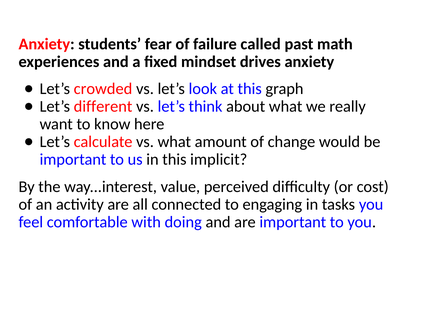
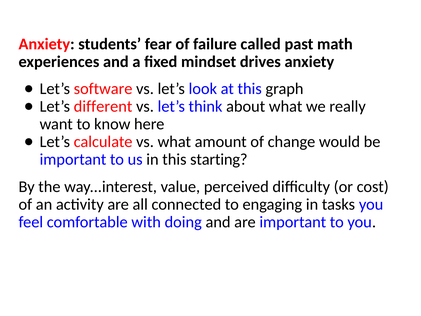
crowded: crowded -> software (103, 89)
implicit: implicit -> starting (219, 159)
